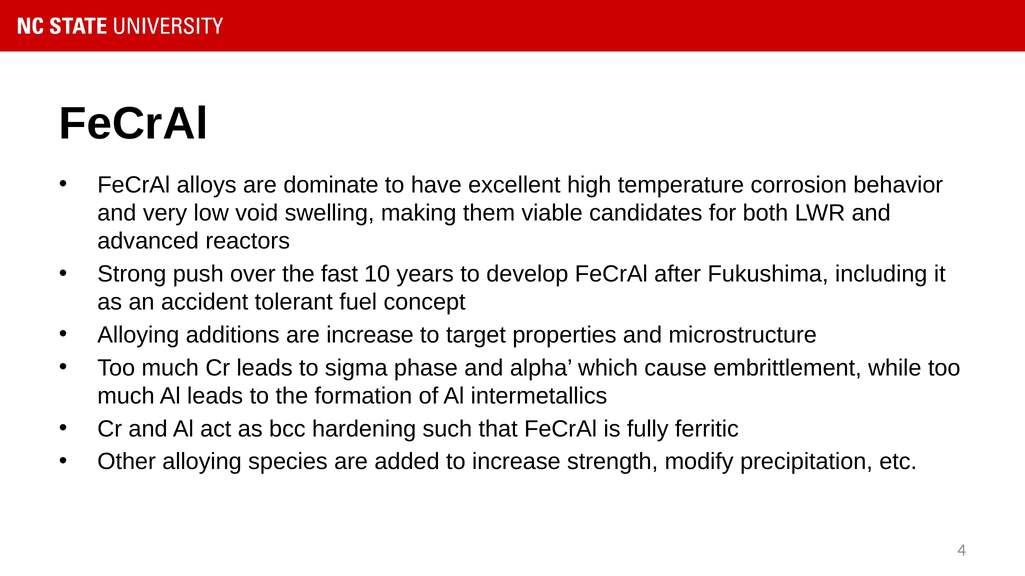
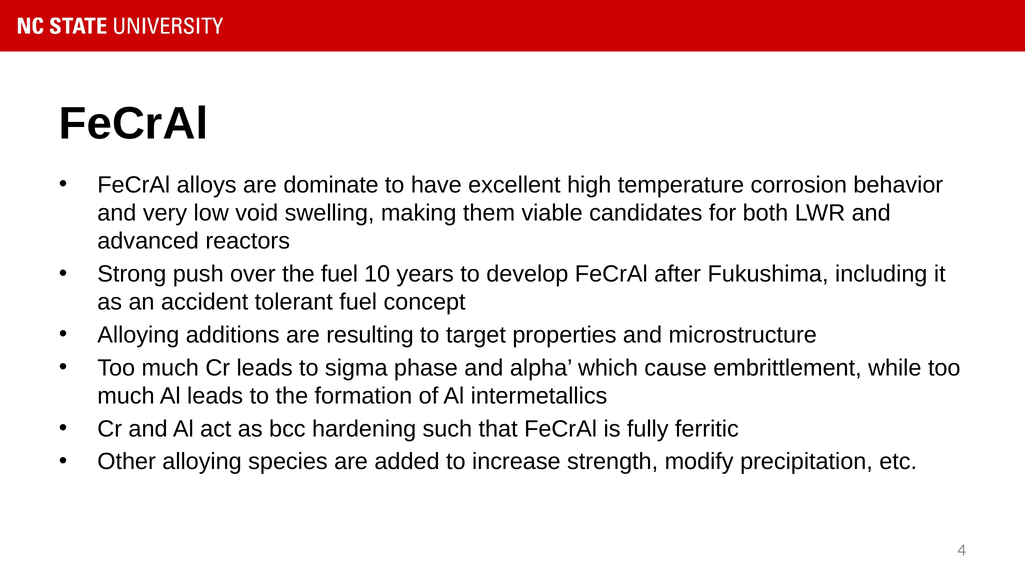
the fast: fast -> fuel (339, 274)
are increase: increase -> resulting (370, 335)
